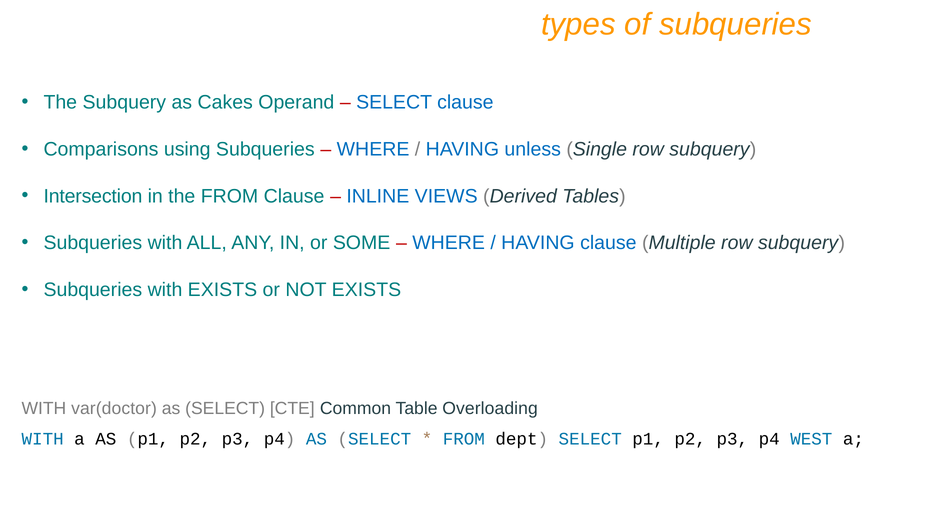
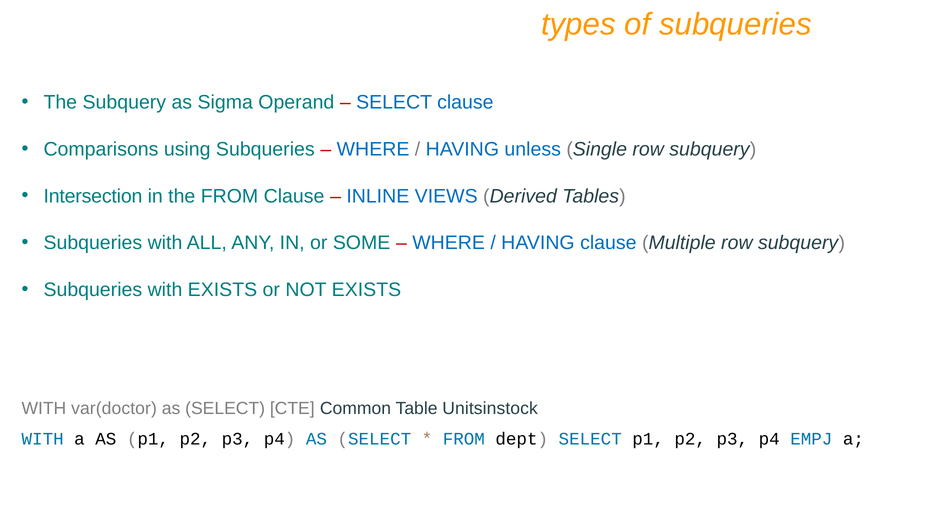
Cakes: Cakes -> Sigma (225, 102)
Overloading: Overloading -> Unitsinstock (490, 408)
WEST: WEST -> EMPJ (811, 439)
